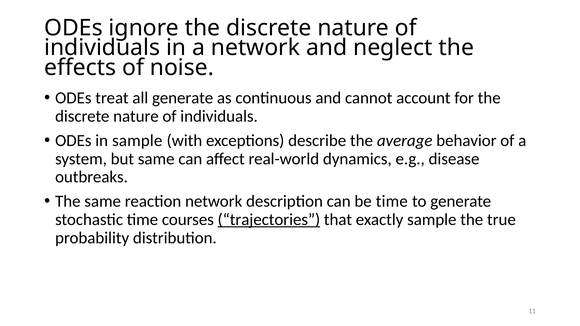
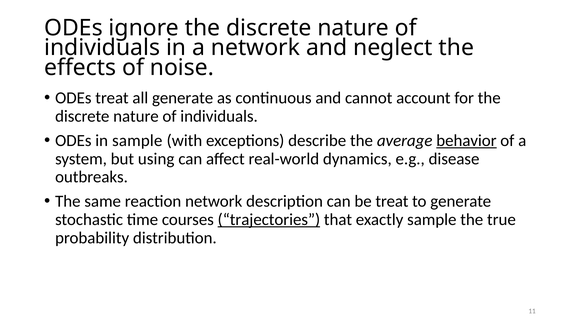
behavior underline: none -> present (466, 141)
but same: same -> using (156, 159)
be time: time -> treat (392, 202)
